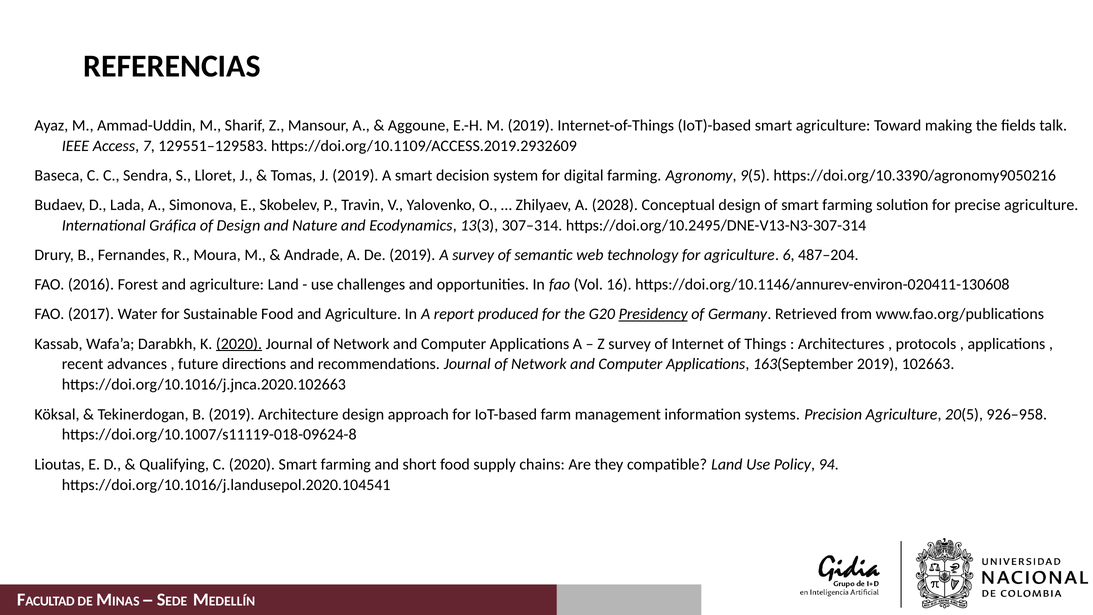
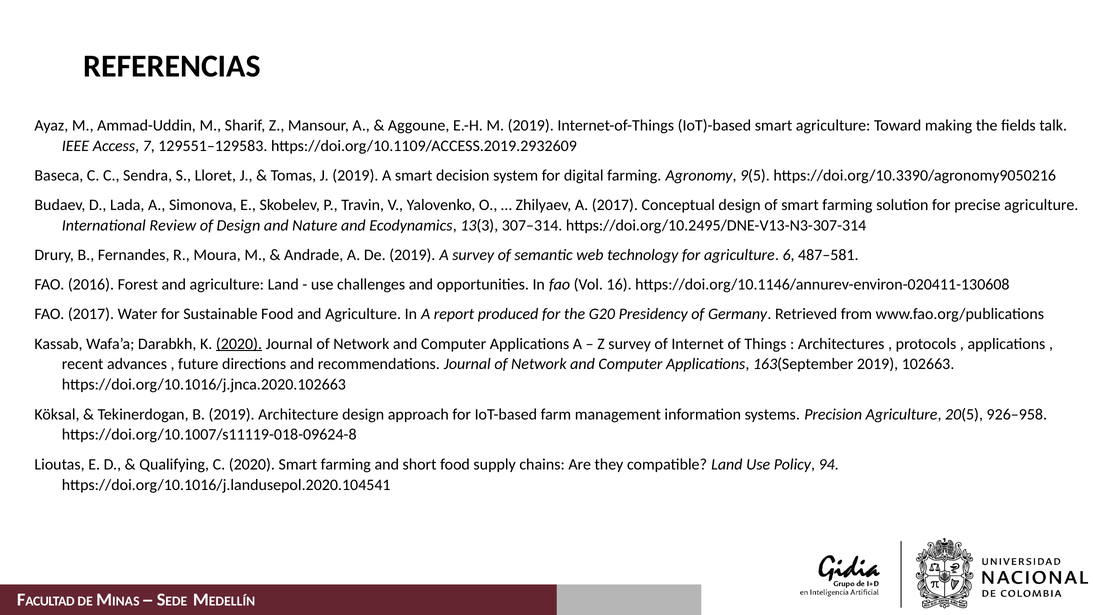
A 2028: 2028 -> 2017 (615, 205)
Gráfica: Gráfica -> Review (173, 225)
487–204: 487–204 -> 487–581 (828, 255)
Presidency underline: present -> none (653, 314)
